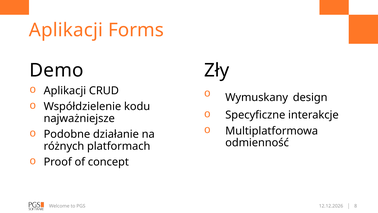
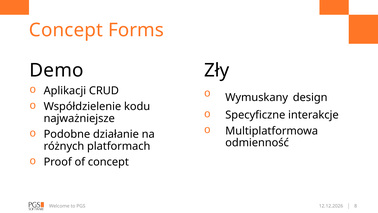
Aplikacji: Aplikacji -> Concept (66, 30)
